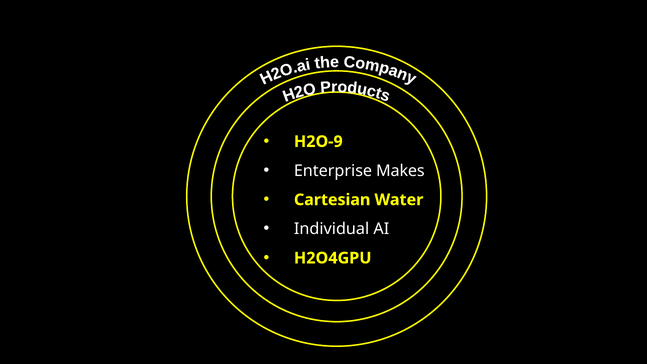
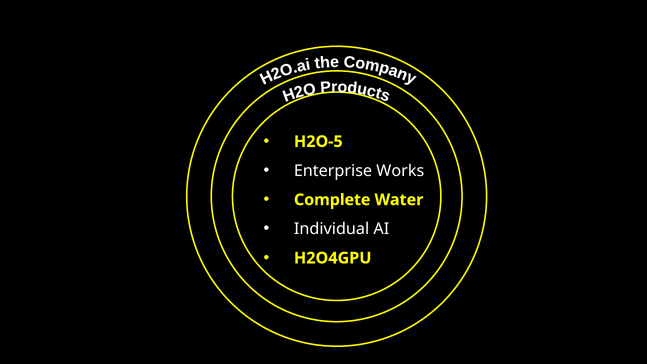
H2O-9: H2O-9 -> H2O-5 (318, 142)
Makes: Makes -> Works (400, 171)
Cartesian: Cartesian -> Complete (332, 200)
